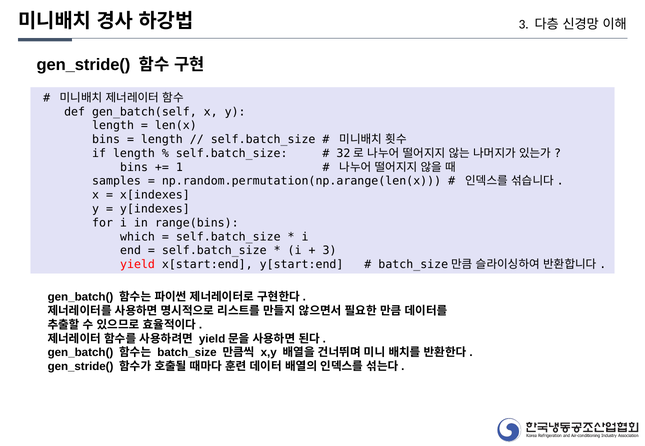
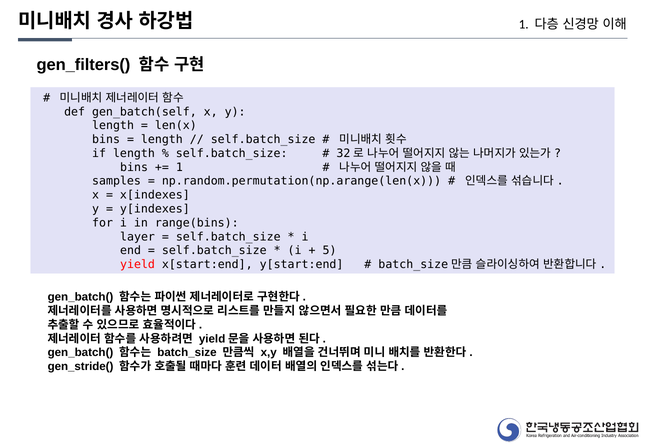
3: 3 -> 1 (524, 24)
gen_stride(: gen_stride( -> gen_filters( (83, 65)
which: which -> layer (138, 237)
3: 3 -> 5 (329, 251)
